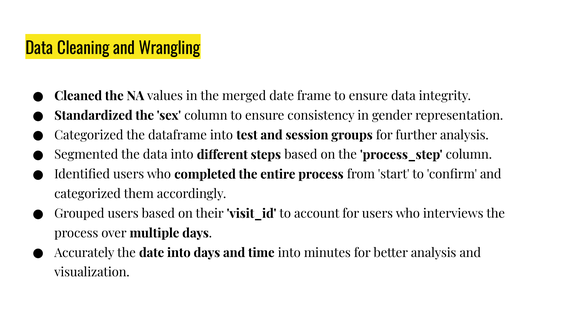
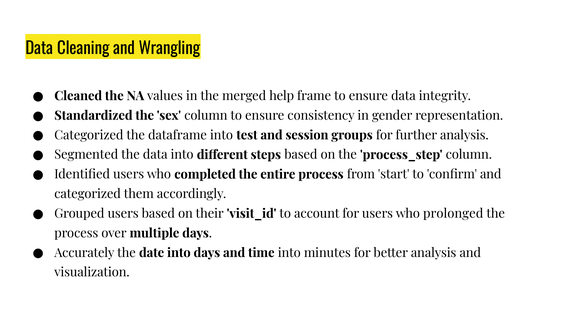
merged date: date -> help (282, 96)
interviews: interviews -> prolonged (453, 213)
